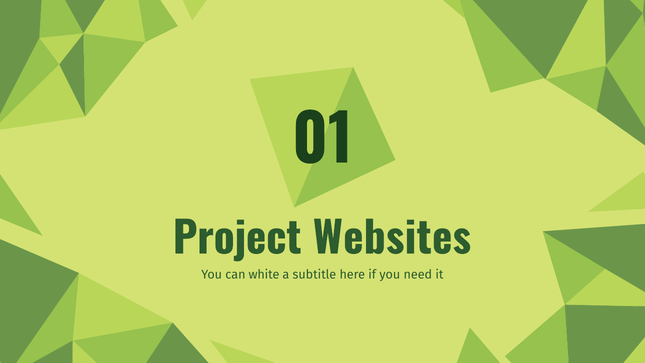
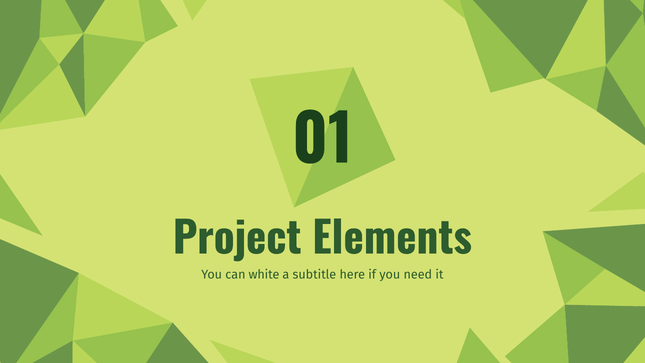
Websites: Websites -> Elements (392, 239)
